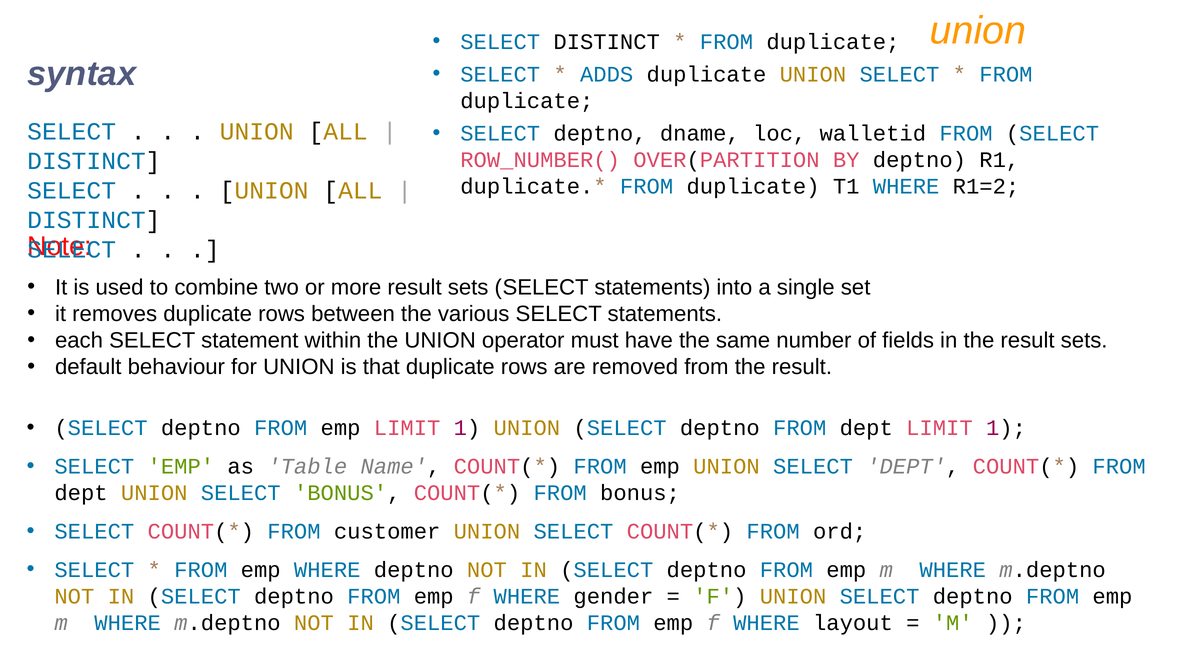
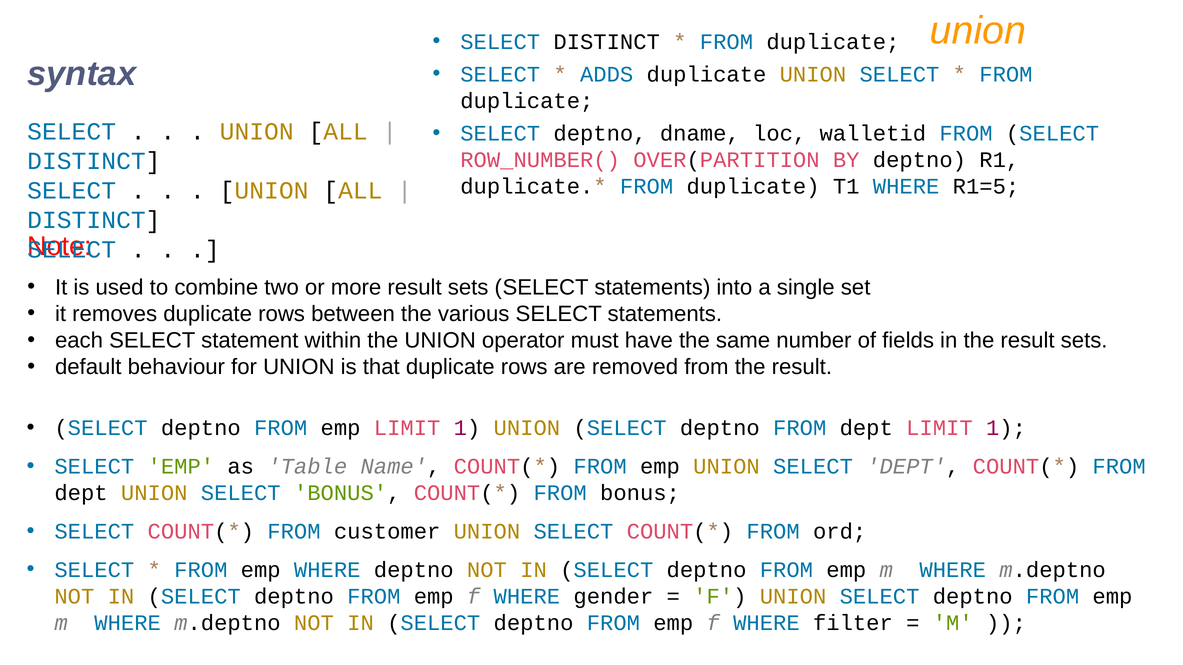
R1=2: R1=2 -> R1=5 (986, 187)
layout: layout -> filter (853, 623)
